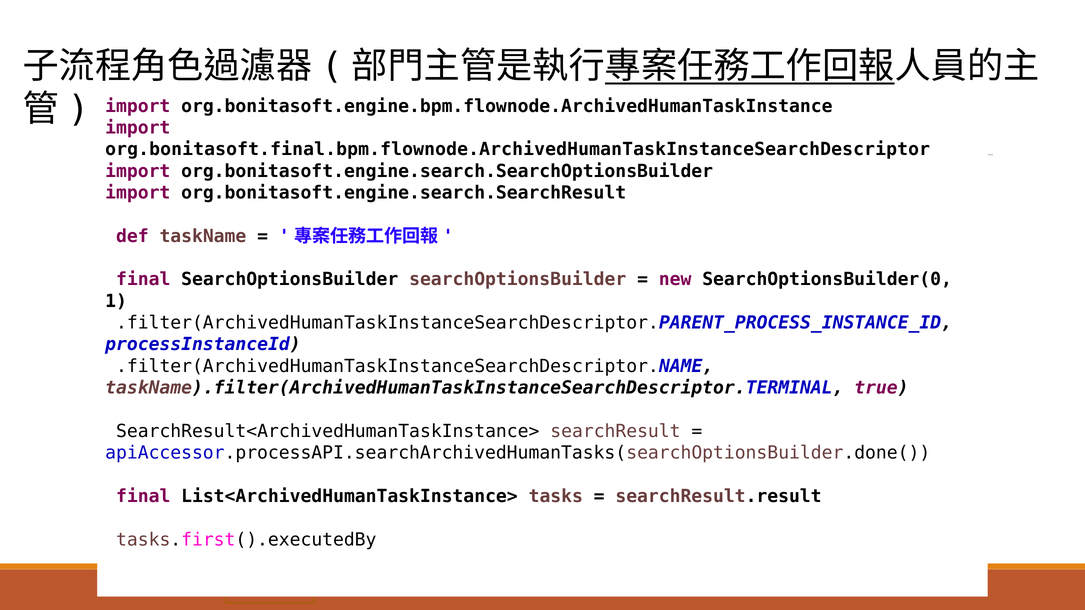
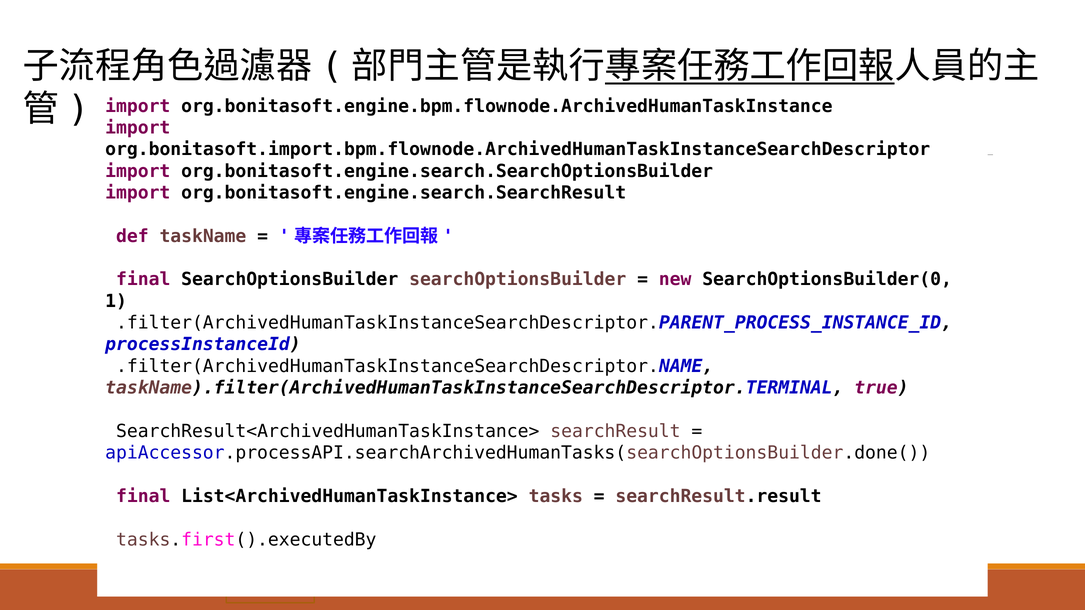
org.bonitasoft.final.bpm.flownode.ArchivedHumanTaskInstanceSearchDescriptor: org.bonitasoft.final.bpm.flownode.ArchivedHumanTaskInstanceSearchDescriptor -> org.bonitasoft.import.bpm.flownode.ArchivedHumanTaskInstanceSearchDescriptor (518, 149)
